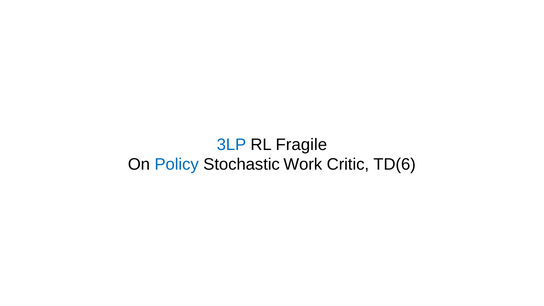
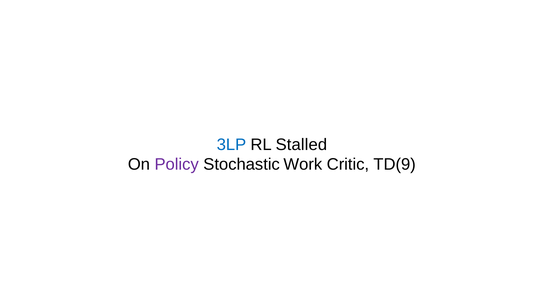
Fragile: Fragile -> Stalled (301, 145)
Policy colour: blue -> purple (177, 164)
TD(6: TD(6 -> TD(9 (395, 164)
